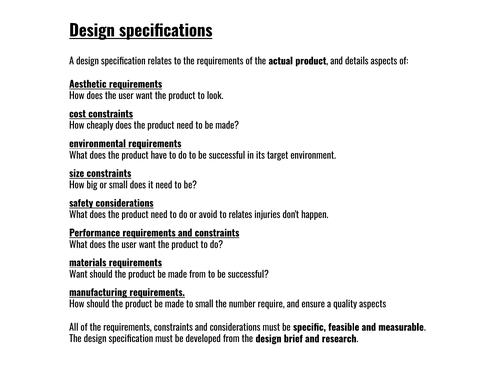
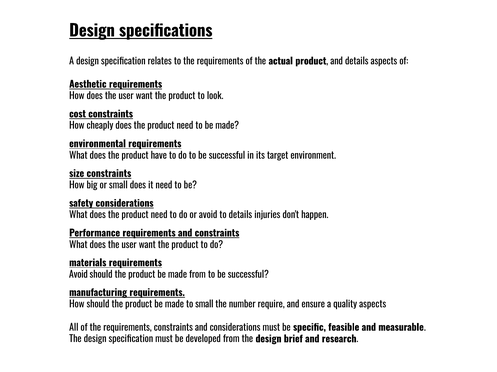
to relates: relates -> details (240, 216)
Want: Want -> Avoid (78, 275)
